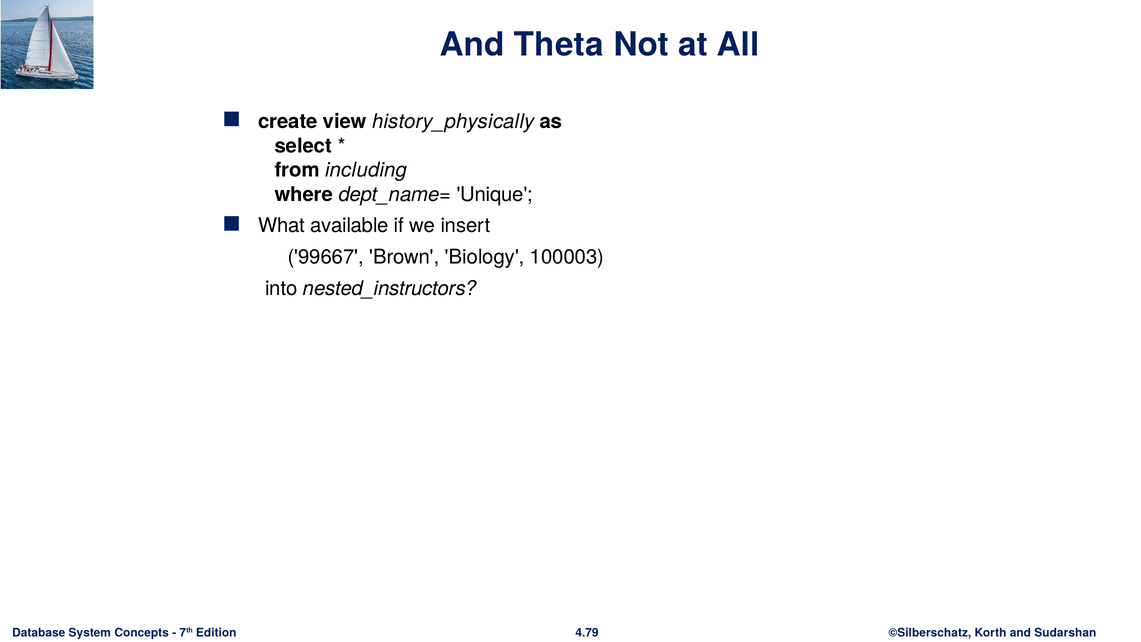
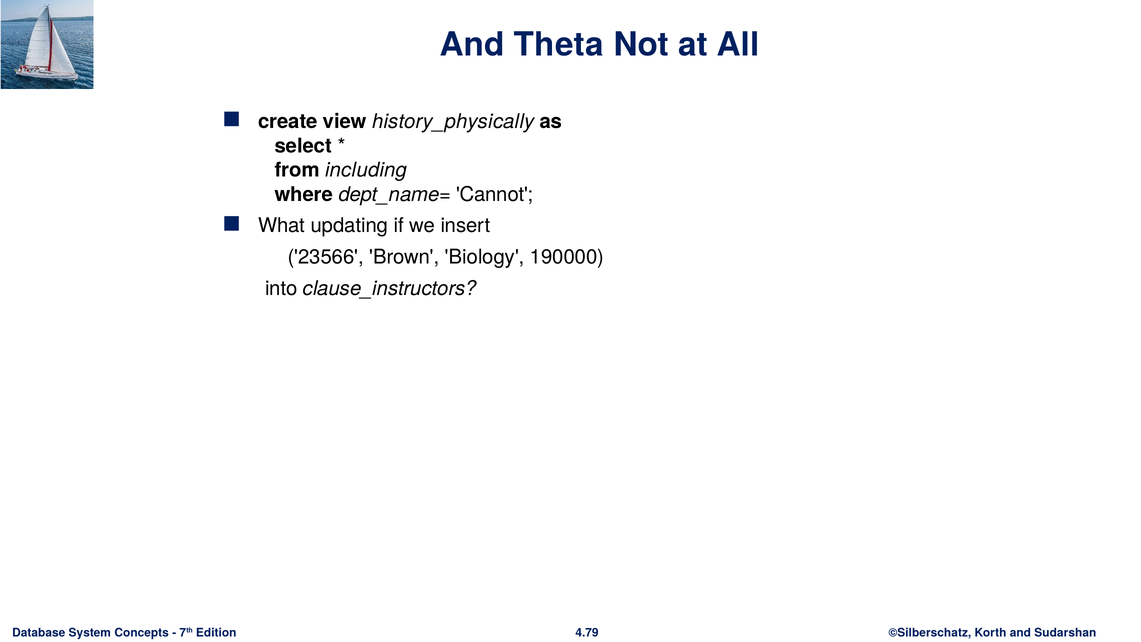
Unique: Unique -> Cannot (495, 194)
available: available -> updating (349, 226)
99667: 99667 -> 23566 (326, 257)
100003: 100003 -> 190000 (567, 257)
nested_instructors: nested_instructors -> clause_instructors (390, 288)
